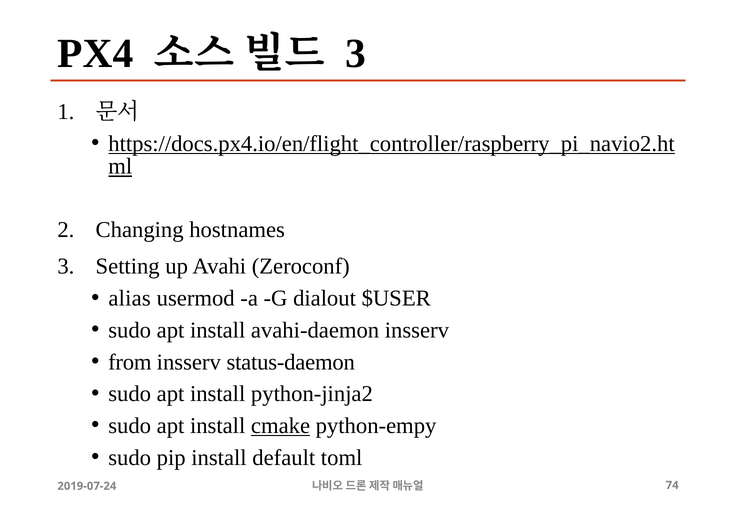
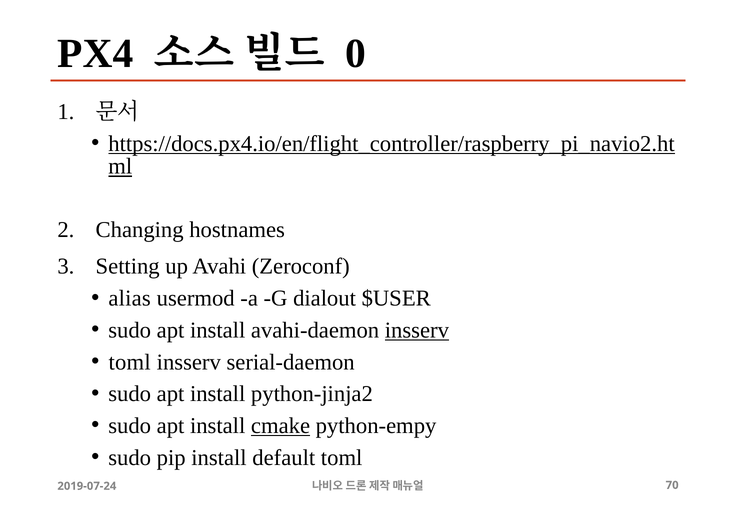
3: 3 -> 0 (356, 54)
insserv underline: none -> present (417, 331)
from: from -> toml (130, 362)
status-daemon: status-daemon -> serial-daemon (291, 362)
74: 74 -> 70 (672, 486)
